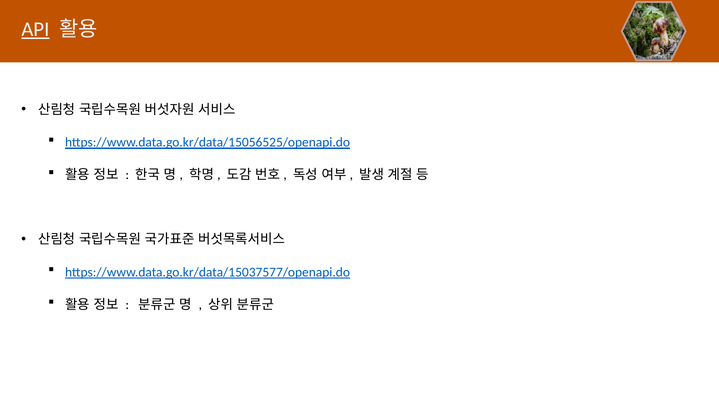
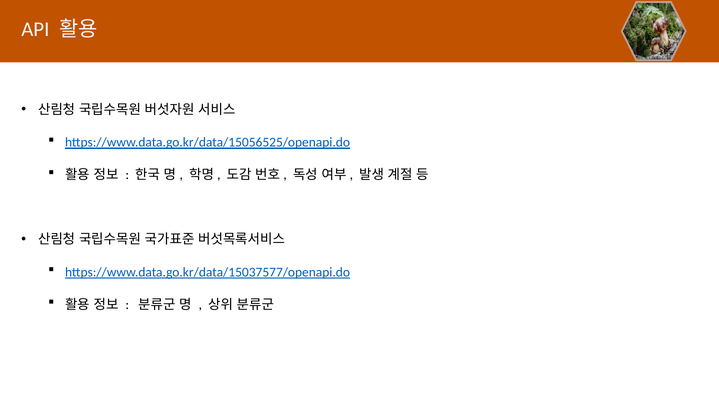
API underline: present -> none (35, 29)
